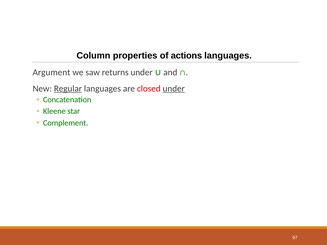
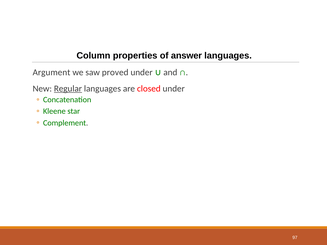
actions: actions -> answer (186, 56)
returns: returns -> proved (115, 73)
under underline: present -> none (174, 89)
